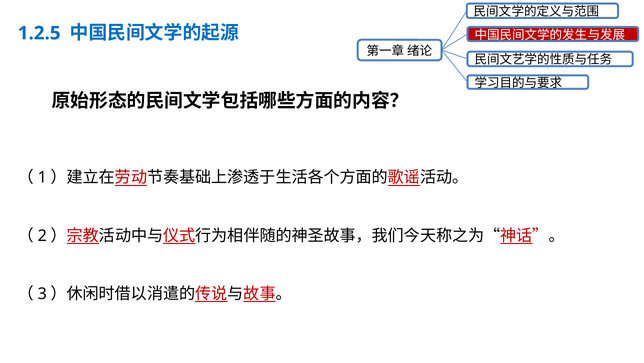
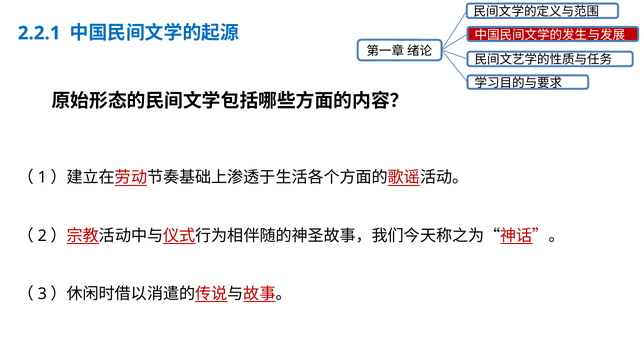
1.2.5: 1.2.5 -> 2.2.1 (39, 33)
